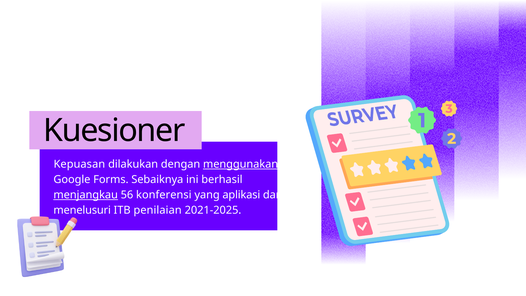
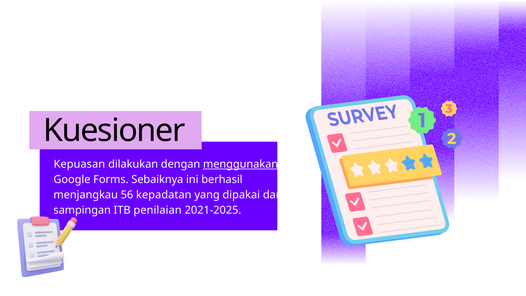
menjangkau underline: present -> none (86, 195)
konferensi: konferensi -> kepadatan (164, 195)
aplikasi: aplikasi -> dipakai (241, 195)
menelusuri: menelusuri -> sampingan (82, 210)
